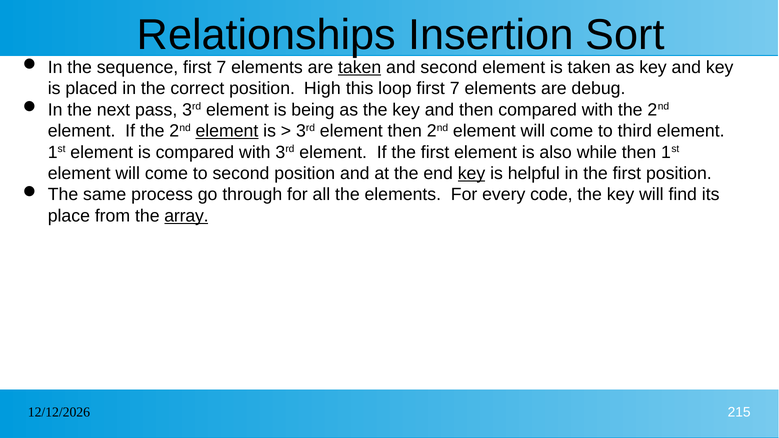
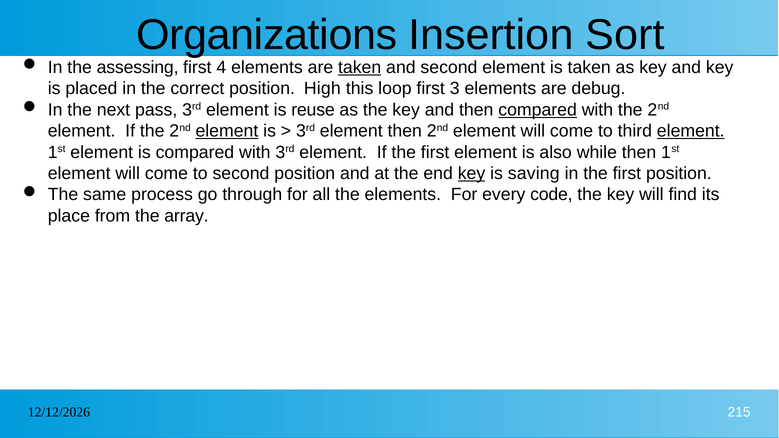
Relationships: Relationships -> Organizations (267, 35)
sequence: sequence -> assessing (138, 67)
7: 7 -> 4 (221, 67)
loop first 7: 7 -> 3 (455, 89)
being: being -> reuse (313, 110)
compared underline: none -> present (538, 110)
element underline: none -> present (691, 131)
helpful: helpful -> saving (534, 173)
array underline: present -> none (186, 216)
